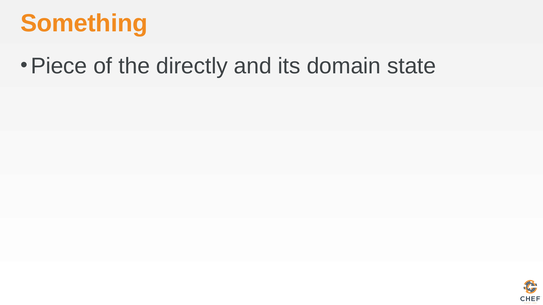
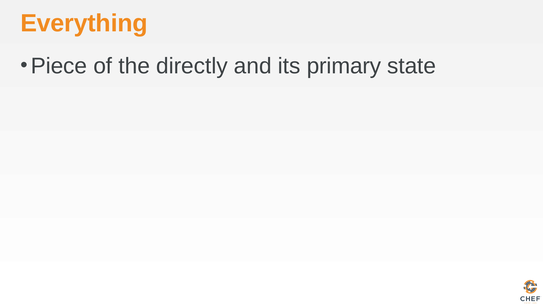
Something: Something -> Everything (84, 23)
domain: domain -> primary (344, 66)
